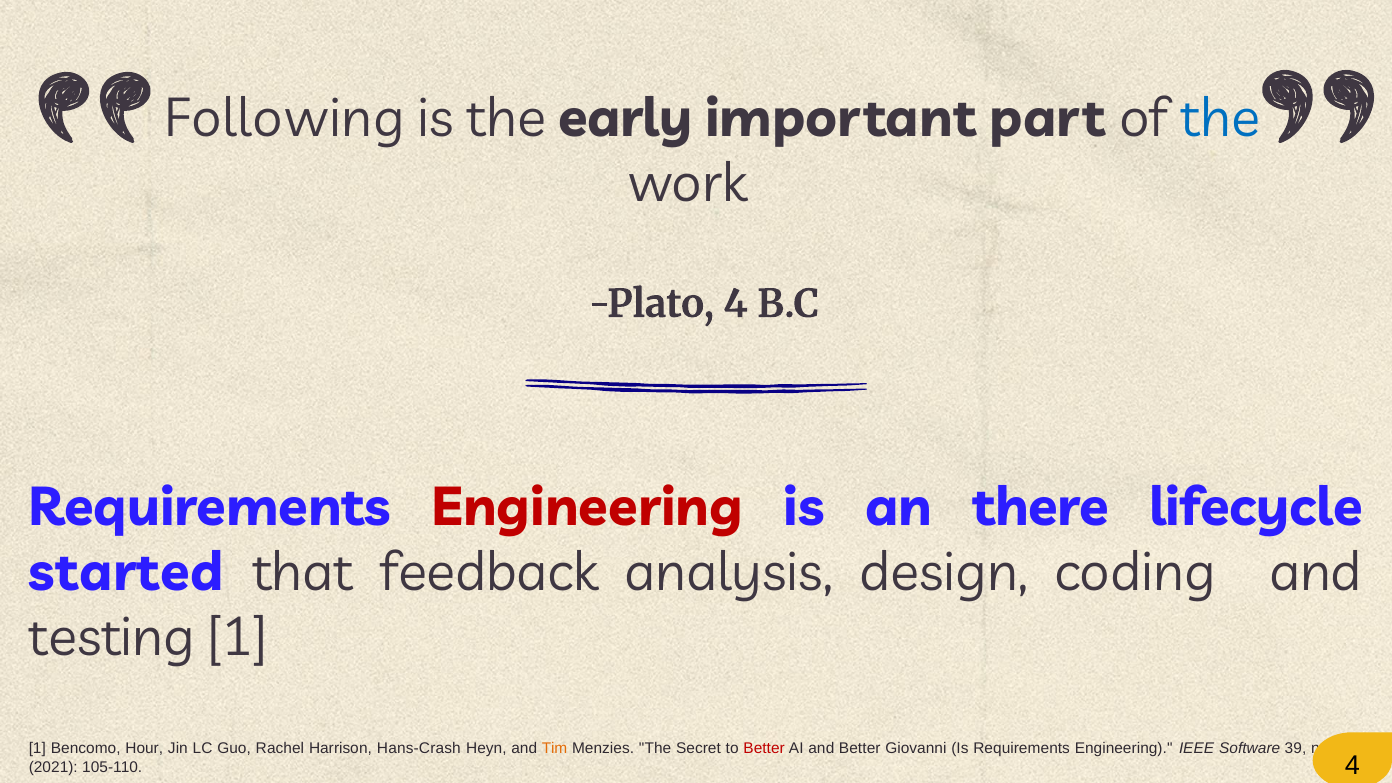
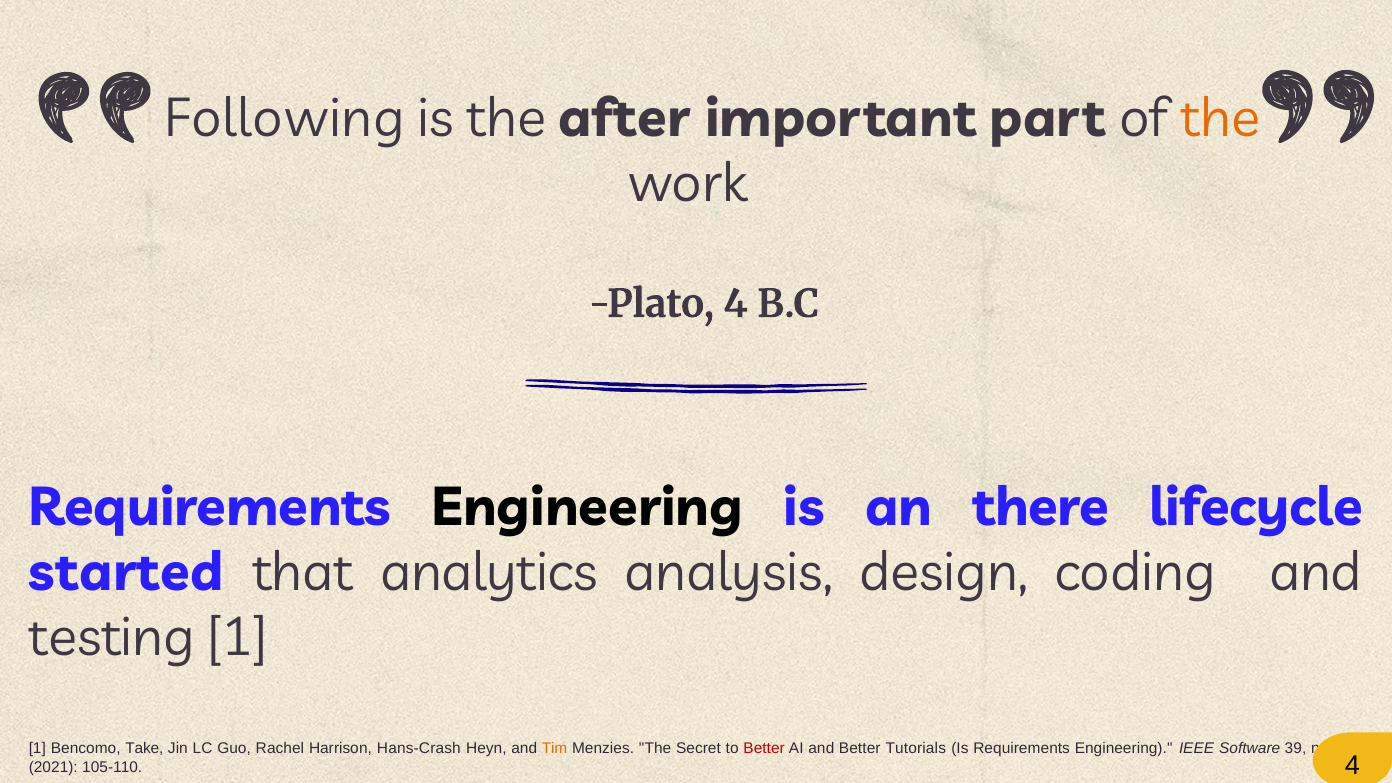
early: early -> after (625, 118)
the colour: blue -> orange (1220, 118)
Engineering colour: red -> black (587, 508)
feedback: feedback -> analytics (489, 573)
Hour: Hour -> Take (144, 749)
Giovanni: Giovanni -> Tutorials (916, 749)
